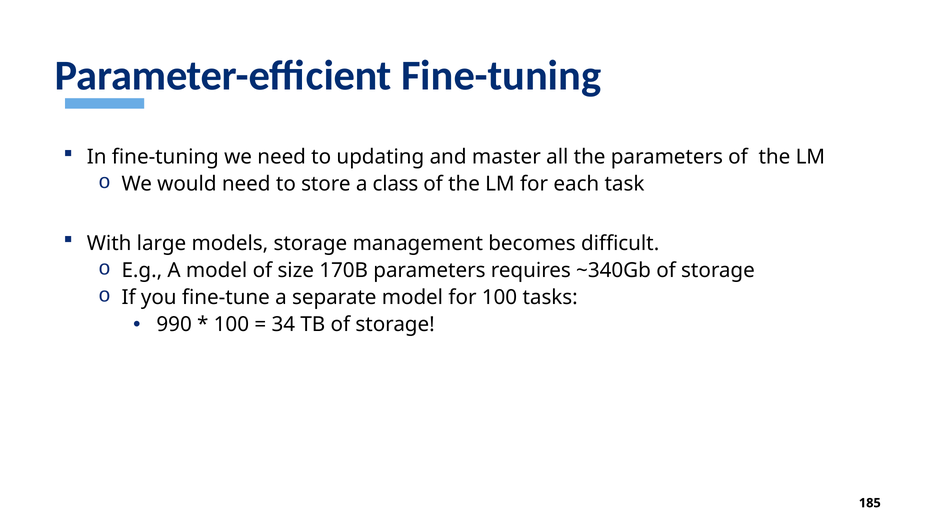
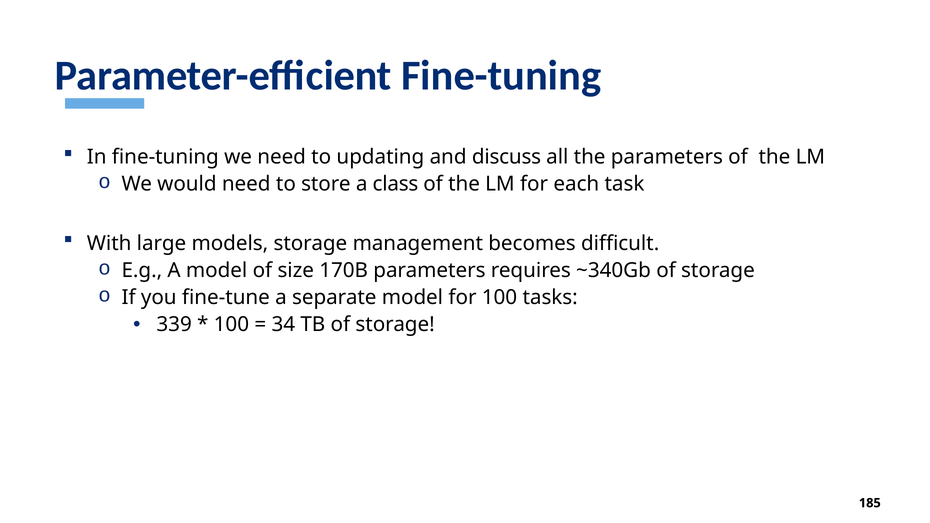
master: master -> discuss (507, 157)
990: 990 -> 339 (174, 325)
